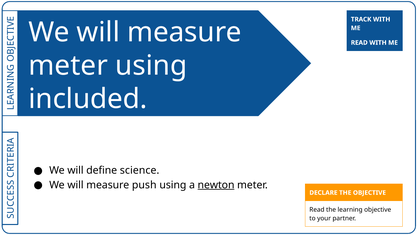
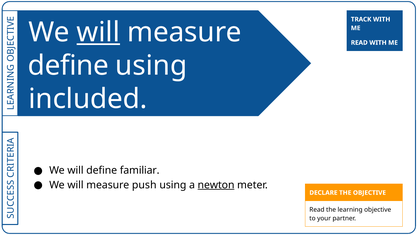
will underline: none -> present (98, 32)
meter: meter -> define (68, 66)
science: science -> familiar (140, 170)
